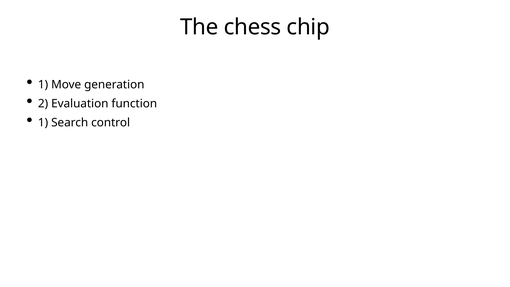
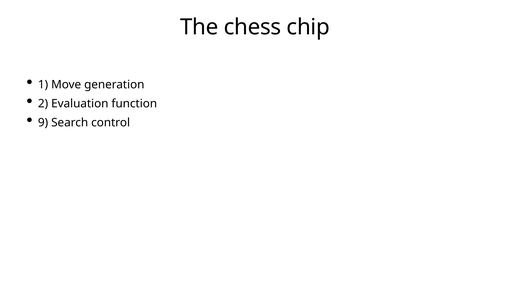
1: 1 -> 9 (43, 123)
